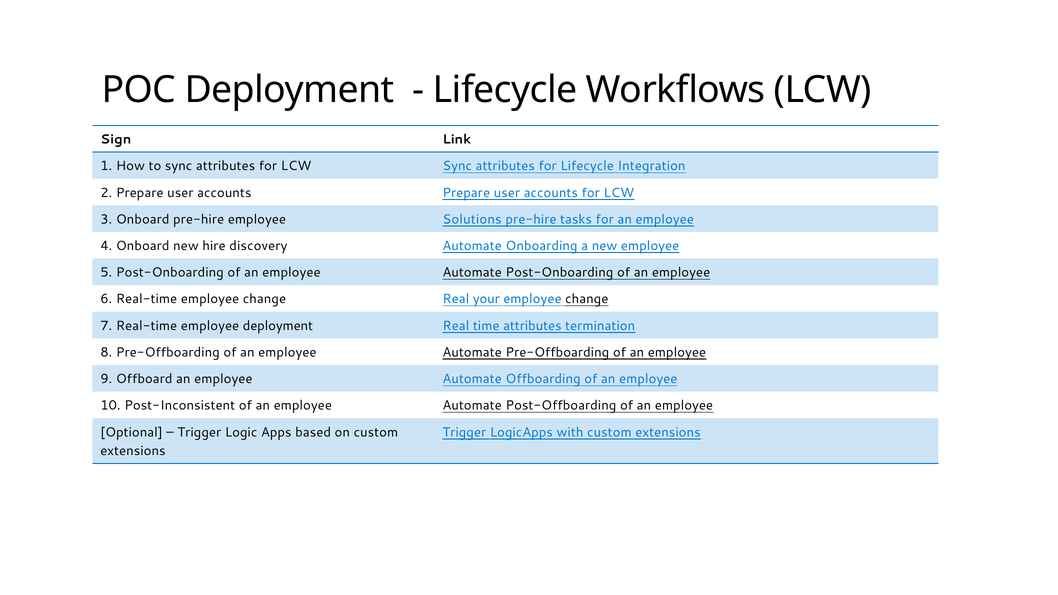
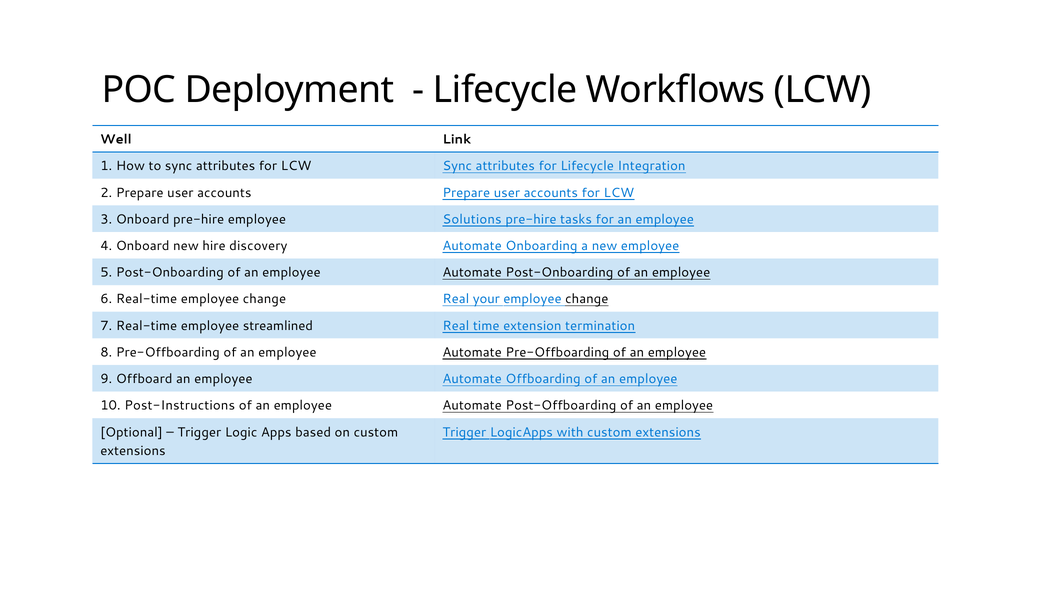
Sign: Sign -> Well (116, 139)
employee deployment: deployment -> streamlined (278, 326)
time attributes: attributes -> extension (532, 326)
Post-Inconsistent: Post-Inconsistent -> Post-Instructions (180, 406)
